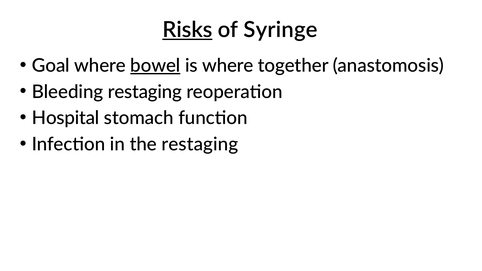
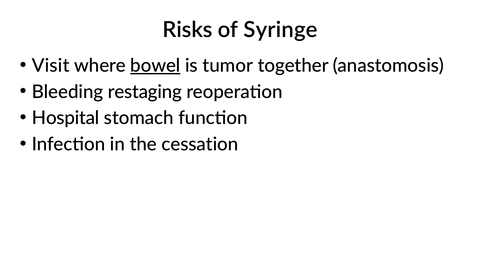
Risks underline: present -> none (187, 30)
Goal: Goal -> Visit (51, 66)
is where: where -> tumor (228, 66)
the restaging: restaging -> cessation (200, 144)
